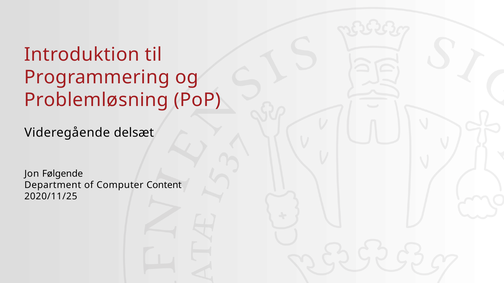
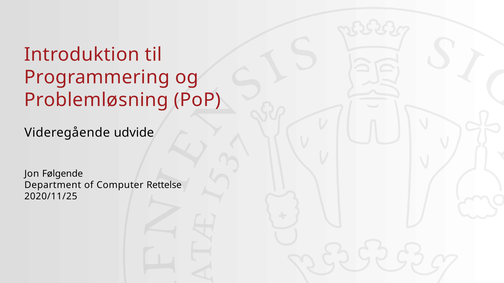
delsæt: delsæt -> udvide (134, 133)
Content: Content -> Rettelse (164, 185)
